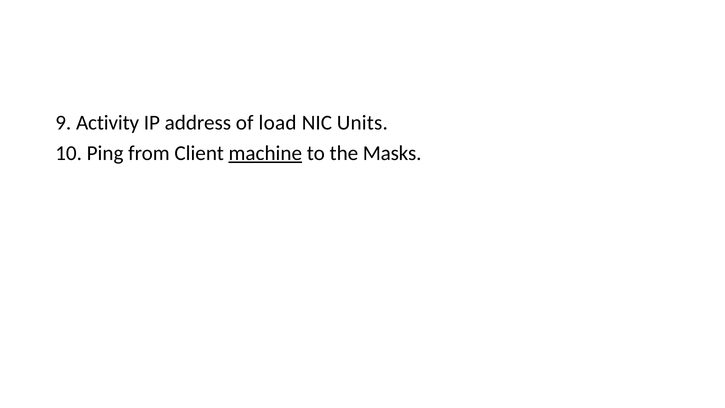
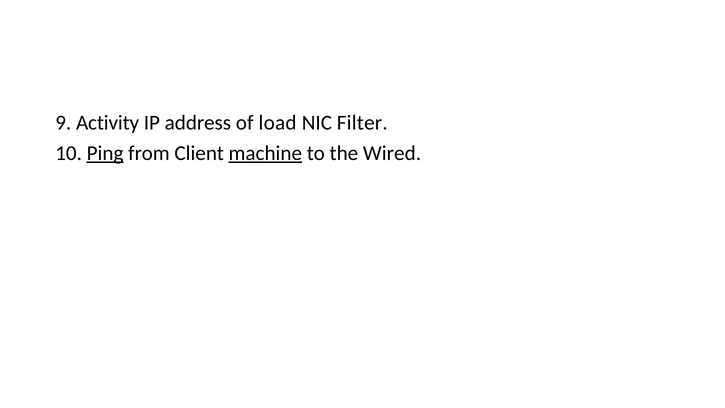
Units: Units -> Filter (362, 123)
Ping underline: none -> present (105, 153)
Masks: Masks -> Wired (392, 153)
